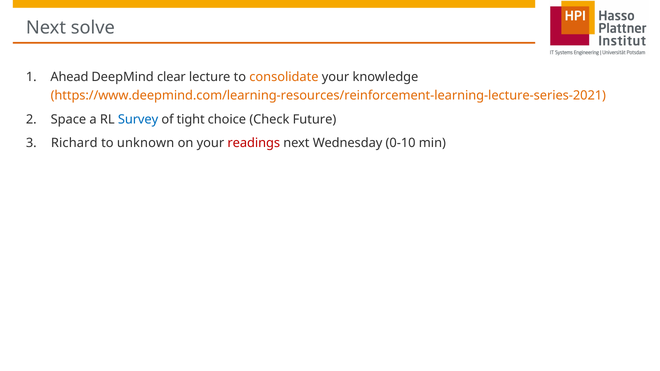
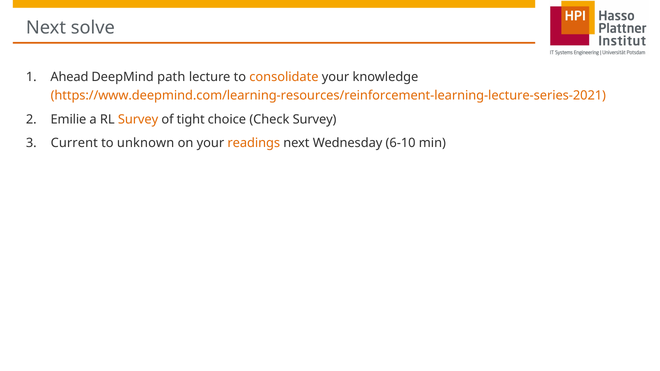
clear: clear -> path (171, 77)
Space: Space -> Emilie (68, 119)
Survey colour: blue -> orange (138, 119)
Check Future: Future -> Survey (315, 119)
Richard: Richard -> Current (74, 143)
readings colour: red -> orange (254, 143)
0-10: 0-10 -> 6-10 (401, 143)
